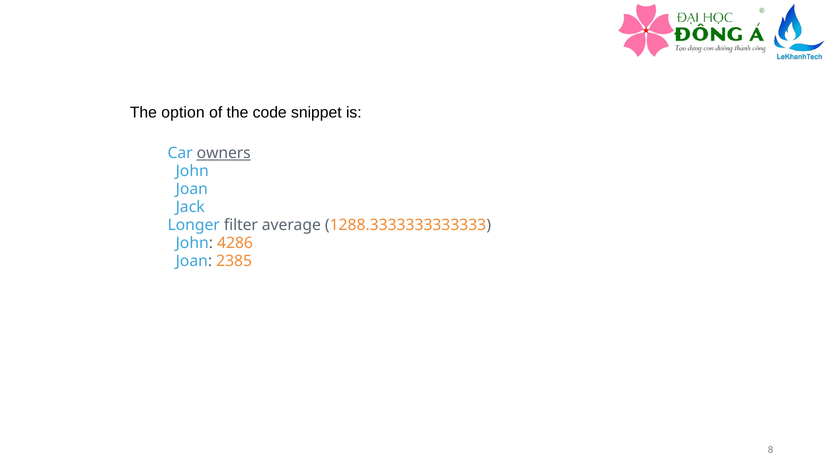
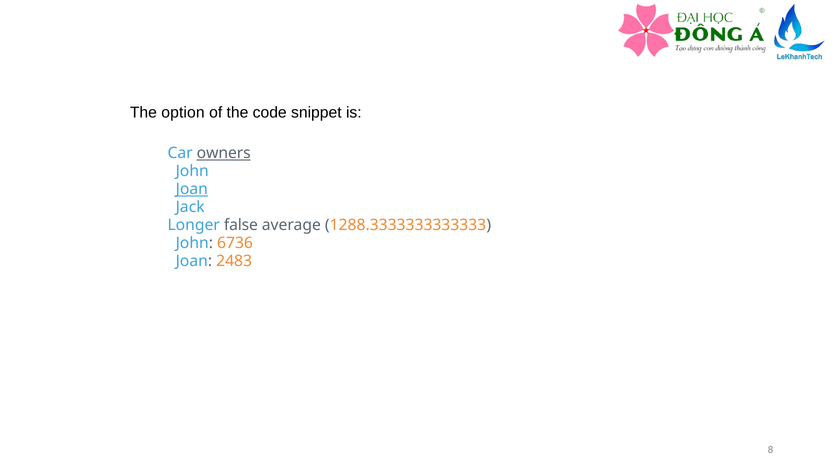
Joan underline: none -> present (192, 189)
filter: filter -> false (241, 225)
4286: 4286 -> 6736 (235, 243)
2385: 2385 -> 2483 (234, 261)
